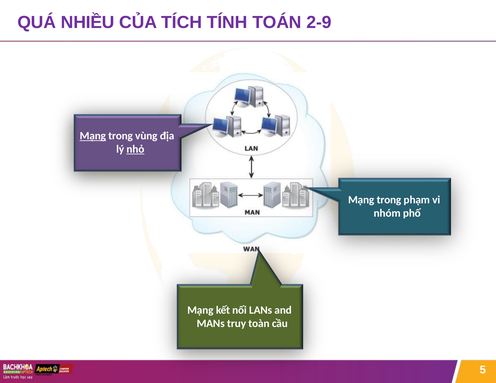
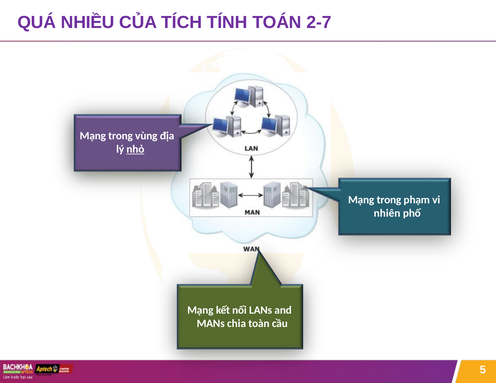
2-9: 2-9 -> 2-7 (319, 22)
Mạng underline: present -> none (93, 136)
nhóm: nhóm -> nhiên (387, 213)
truy: truy -> chia (237, 324)
